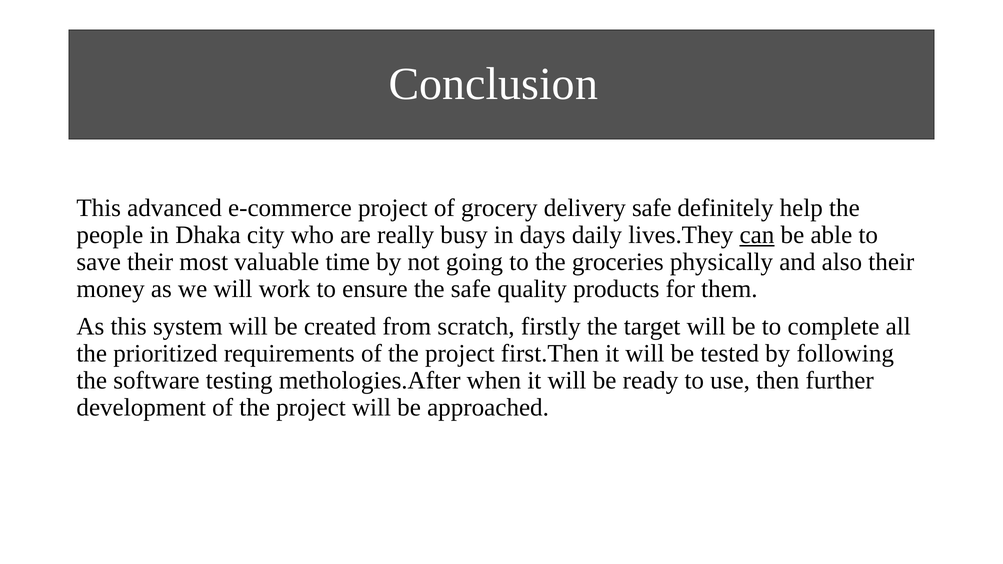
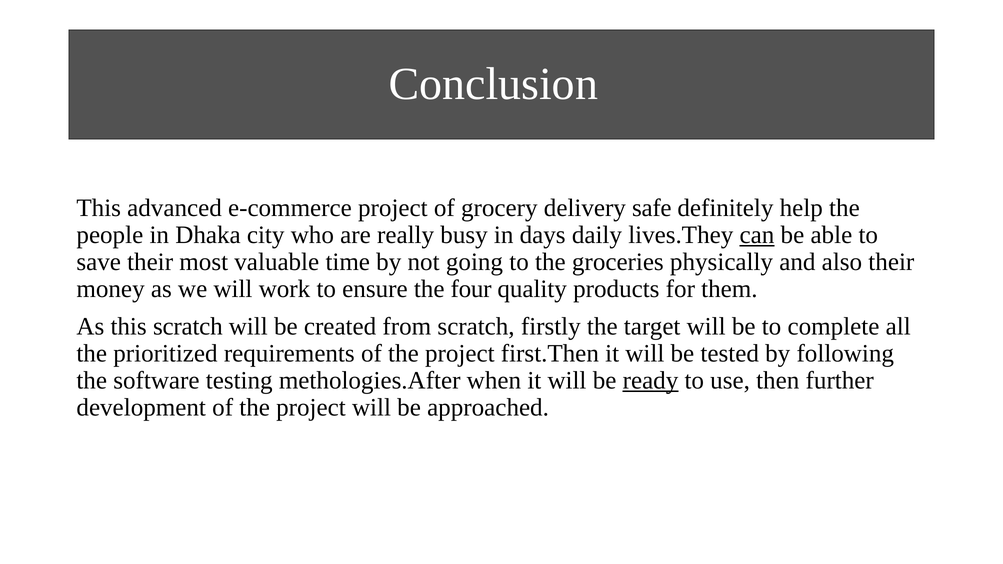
the safe: safe -> four (471, 289)
this system: system -> scratch (188, 327)
ready underline: none -> present (650, 381)
